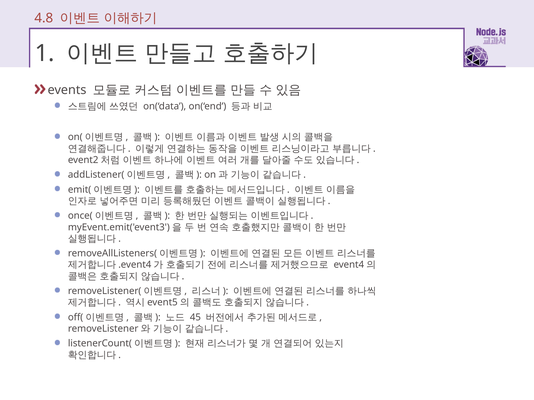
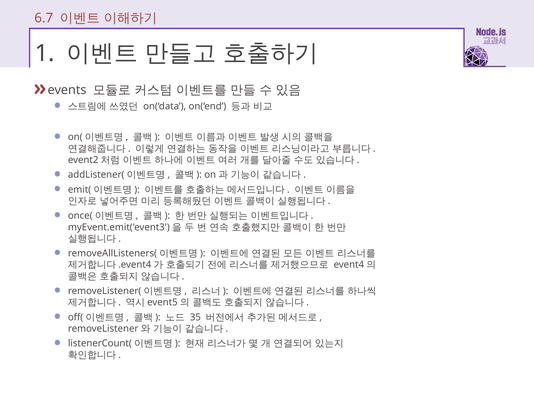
4.8: 4.8 -> 6.7 (44, 18)
45: 45 -> 35 (195, 318)
